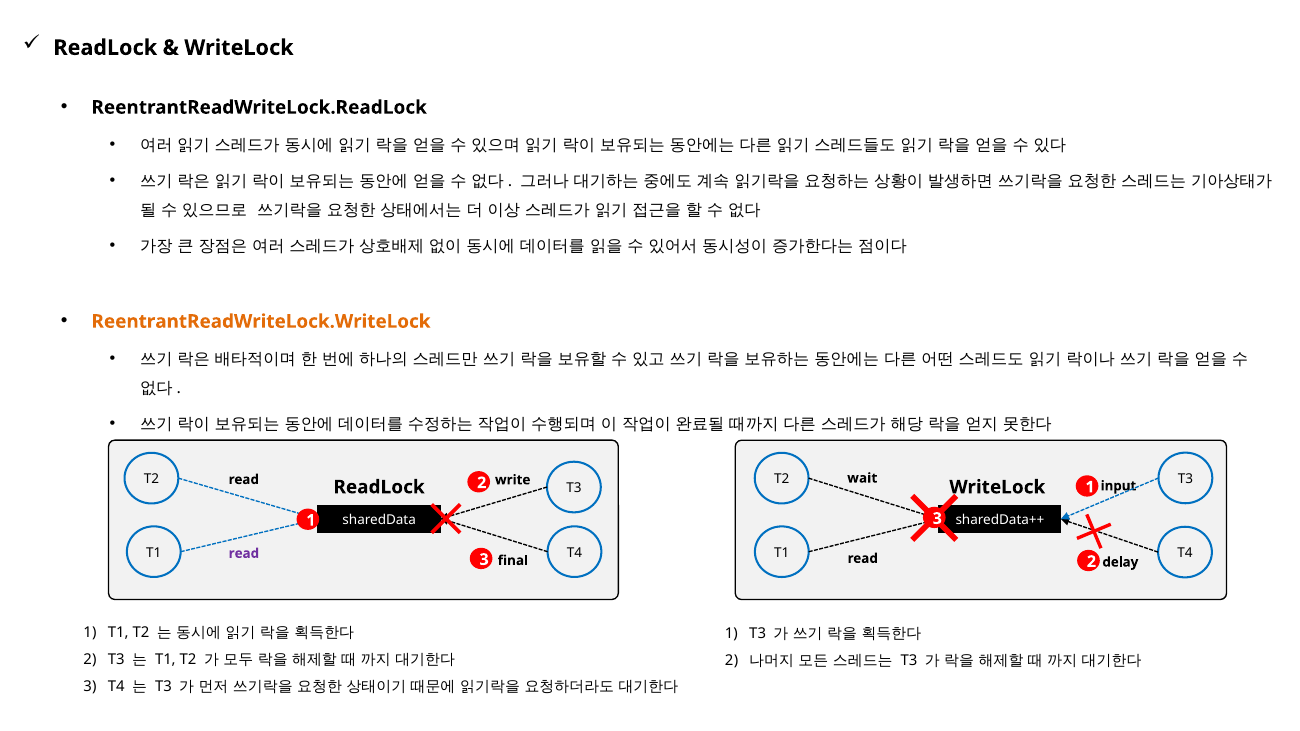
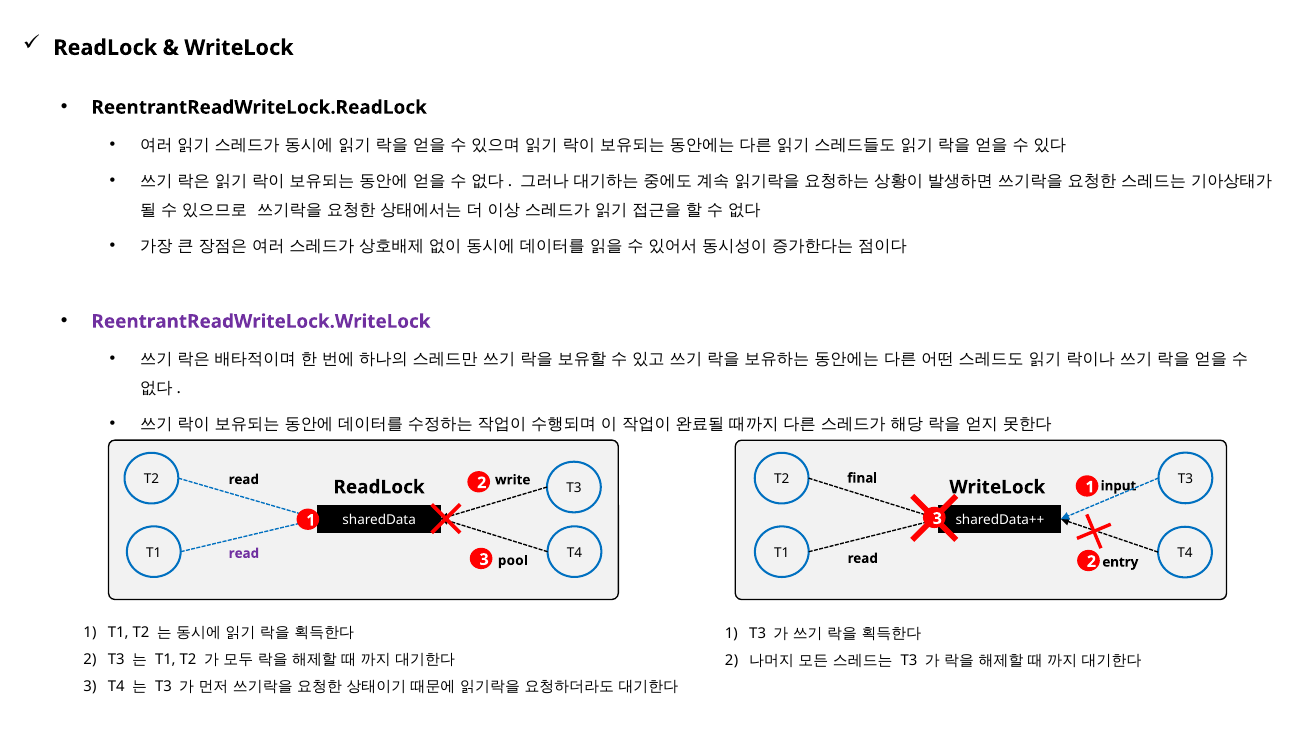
ReentrantReadWriteLock.WriteLock colour: orange -> purple (261, 322)
wait: wait -> final (862, 478)
final: final -> pool (513, 561)
delay: delay -> entry (1120, 562)
